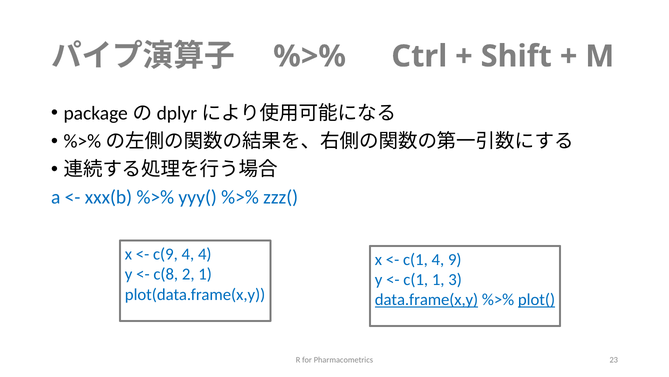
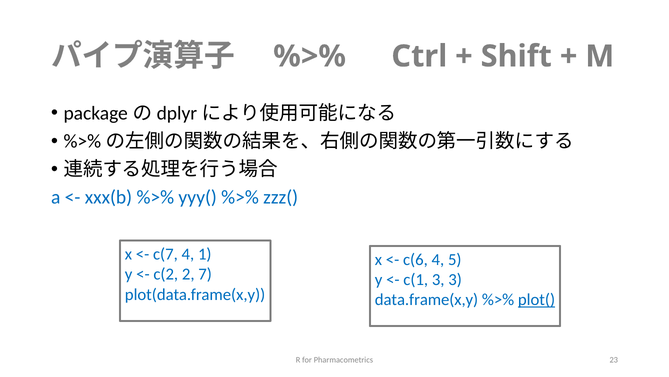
c(9: c(9 -> c(7 (165, 254)
4 4: 4 -> 1 (205, 254)
c(1: c(1 -> c(6 (415, 259)
9: 9 -> 5 (455, 259)
c(8: c(8 -> c(2 (166, 274)
2 1: 1 -> 7 (205, 274)
c(1 1: 1 -> 3 (438, 279)
data.frame(x,y underline: present -> none (427, 299)
